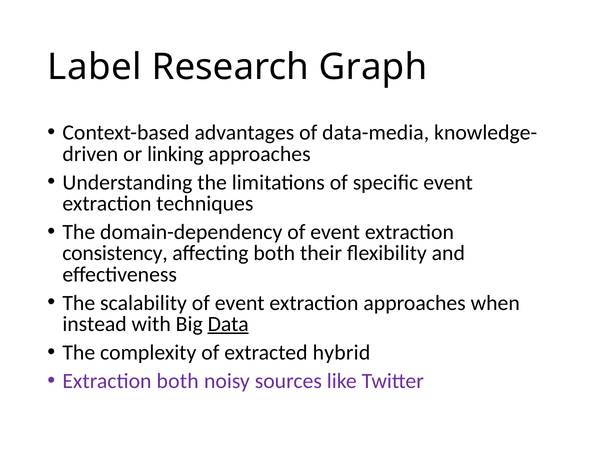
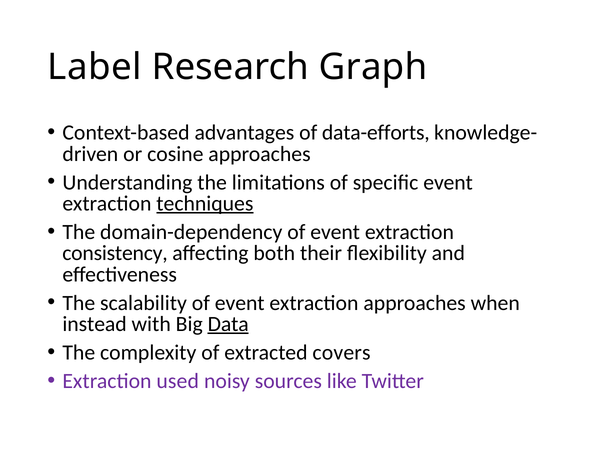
data-media: data-media -> data-efforts (376, 133)
linking: linking -> cosine (175, 154)
techniques underline: none -> present (205, 204)
hybrid: hybrid -> covers (342, 353)
Extraction both: both -> used (178, 382)
